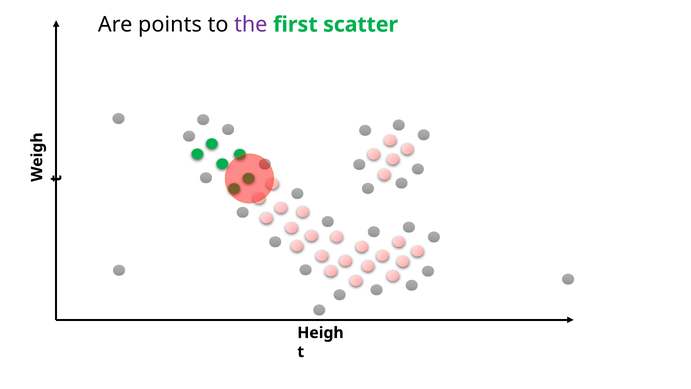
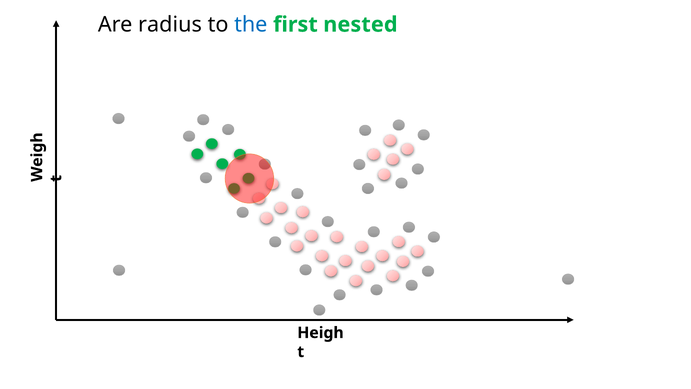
points: points -> radius (170, 25)
the colour: purple -> blue (251, 25)
scatter: scatter -> nested (360, 25)
